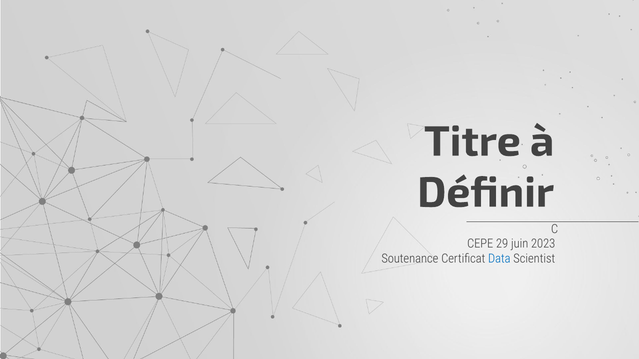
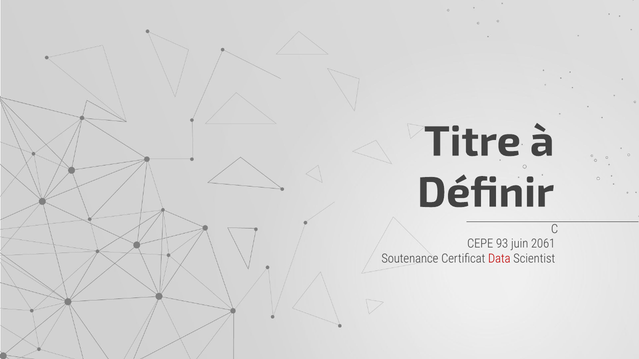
29: 29 -> 93 (502, 244)
2023: 2023 -> 2061 (543, 244)
Data colour: blue -> red (499, 259)
